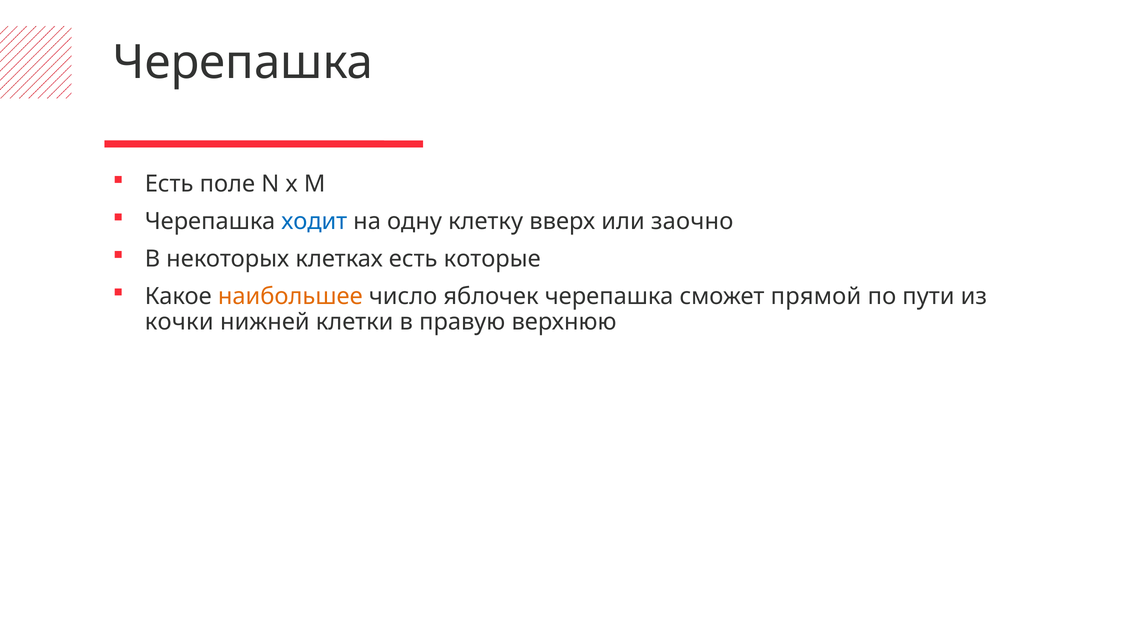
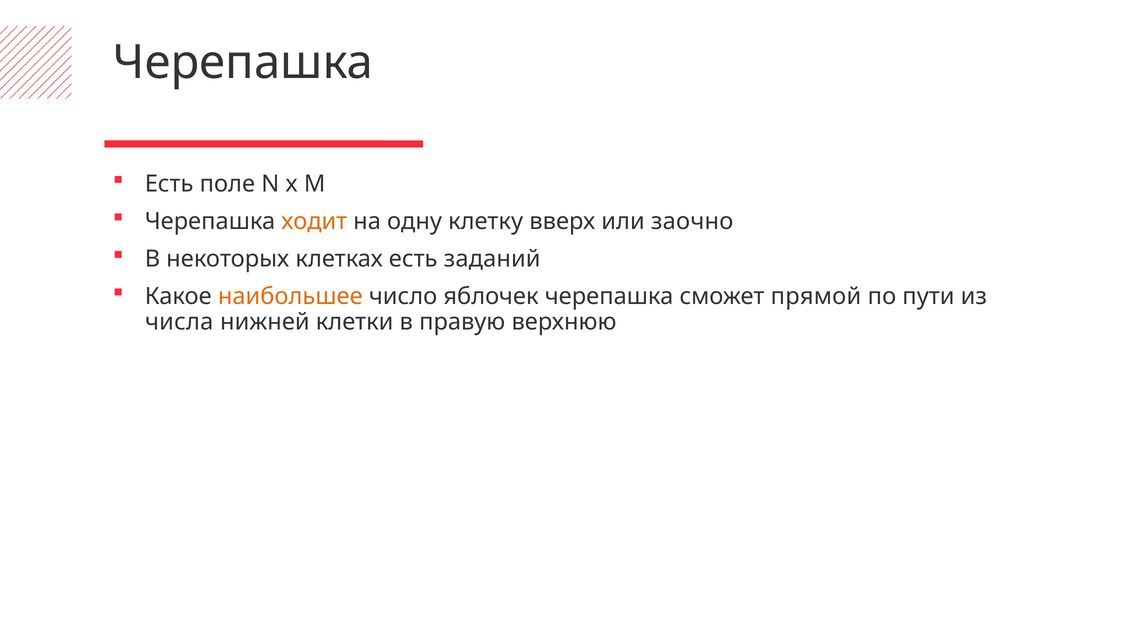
ходит colour: blue -> orange (314, 222)
которые: которые -> заданий (492, 259)
кочки: кочки -> числа (179, 322)
